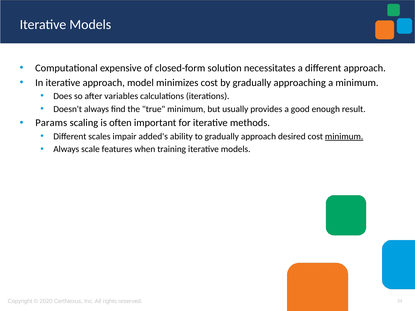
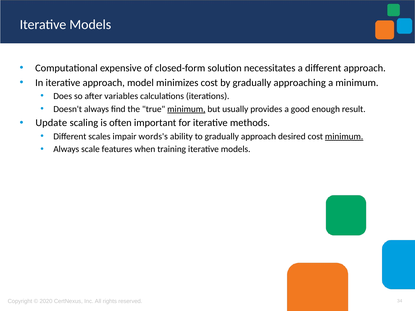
minimum underline: none -> present (186, 109)
Params: Params -> Update (51, 123)
added's: added's -> words's (153, 137)
